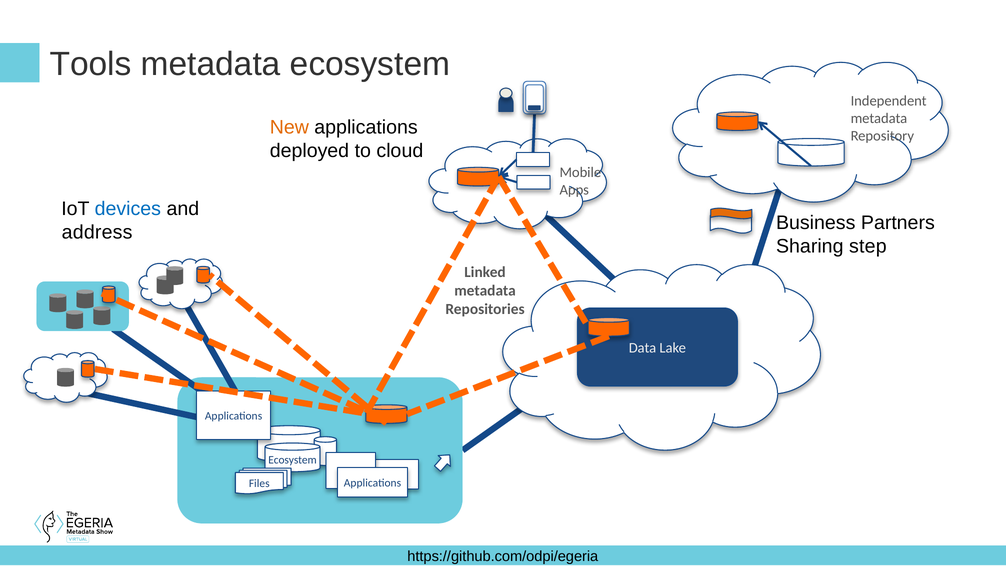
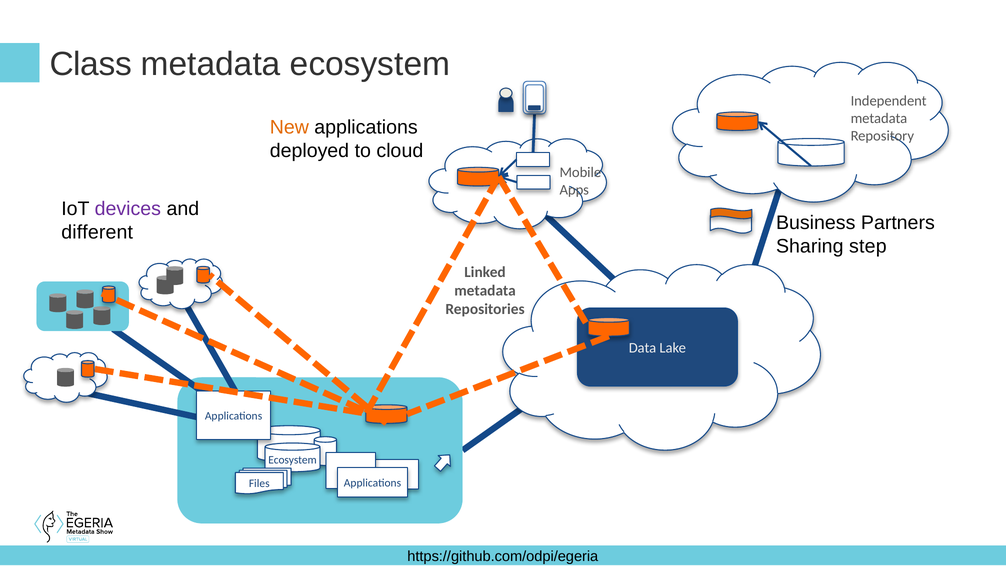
Tools: Tools -> Class (91, 64)
devices colour: blue -> purple (128, 209)
address: address -> different (97, 232)
